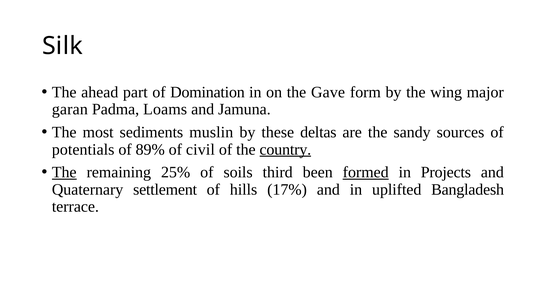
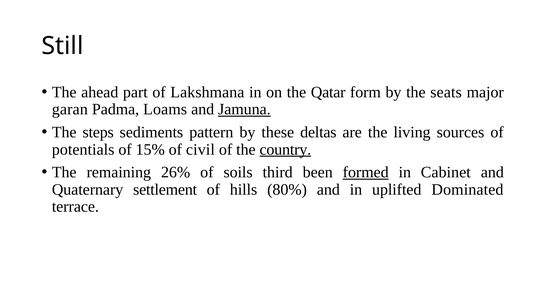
Silk: Silk -> Still (63, 46)
Domination: Domination -> Lakshmana (207, 92)
Gave: Gave -> Qatar (328, 92)
wing: wing -> seats (446, 92)
Jamuna underline: none -> present (244, 109)
most: most -> steps (98, 132)
muslin: muslin -> pattern (211, 132)
sandy: sandy -> living (412, 132)
89%: 89% -> 15% (150, 149)
The underline: present -> none (64, 172)
25%: 25% -> 26% (176, 172)
Projects: Projects -> Cabinet (446, 172)
17%: 17% -> 80% (287, 190)
Bangladesh: Bangladesh -> Dominated (467, 190)
